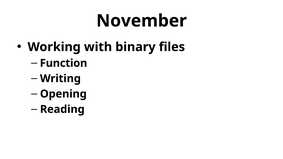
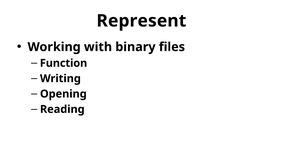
November: November -> Represent (141, 21)
